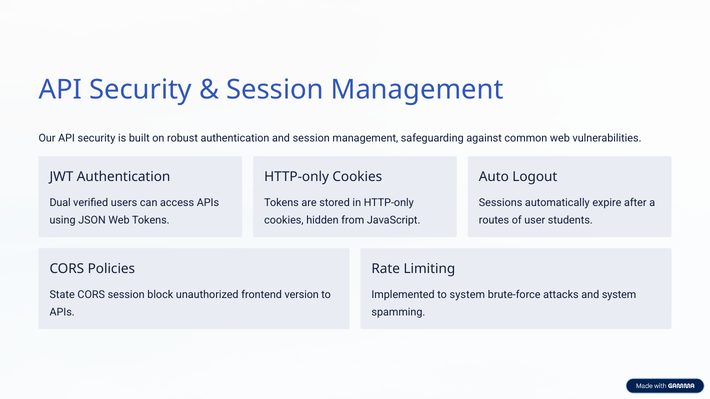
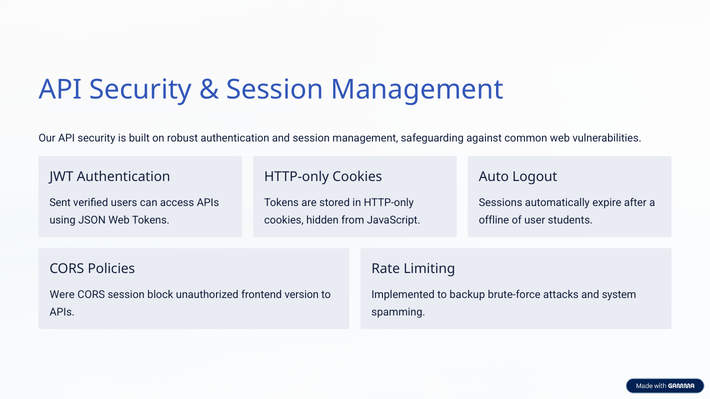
Dual: Dual -> Sent (60, 203)
routes: routes -> offline (494, 221)
State: State -> Were (62, 295)
to system: system -> backup (467, 295)
